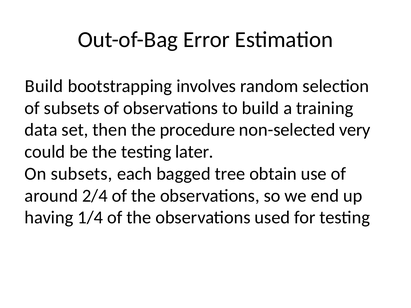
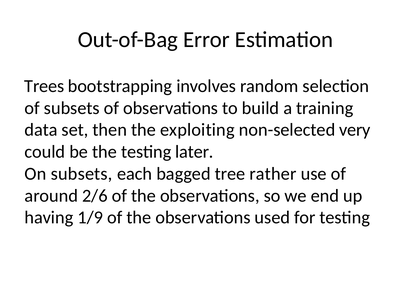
Build: Build -> Trees (44, 86)
procedure: procedure -> exploiting (197, 130)
obtain: obtain -> rather (273, 174)
2/4: 2/4 -> 2/6 (95, 196)
1/4: 1/4 -> 1/9 (90, 218)
